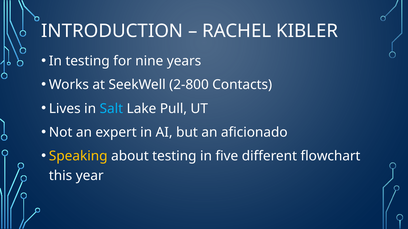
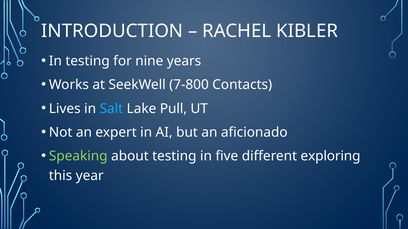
2-800: 2-800 -> 7-800 (189, 85)
Speaking colour: yellow -> light green (78, 156)
flowchart: flowchart -> exploring (331, 156)
